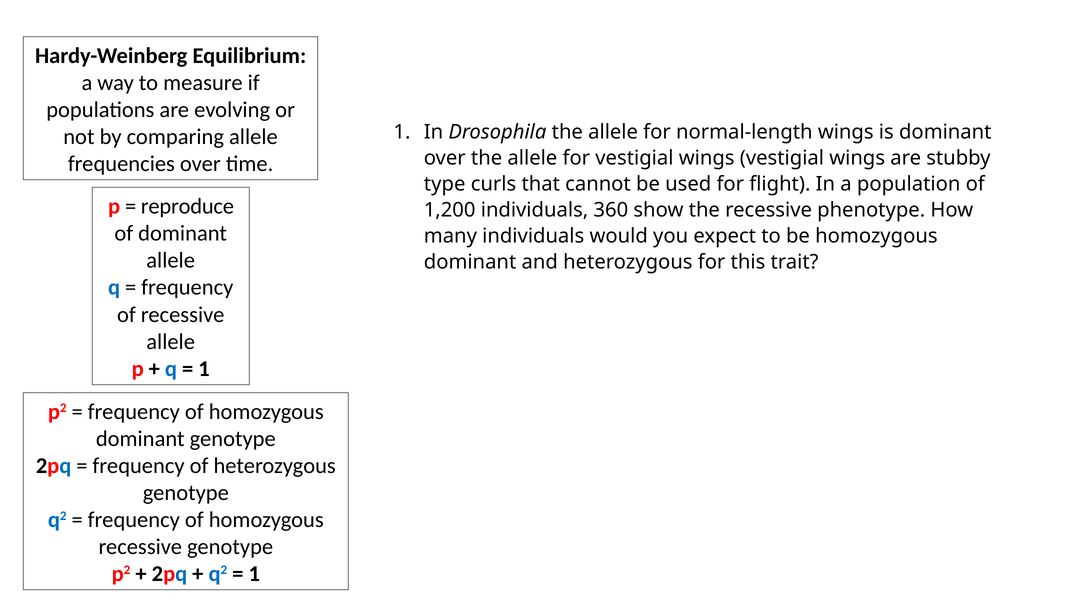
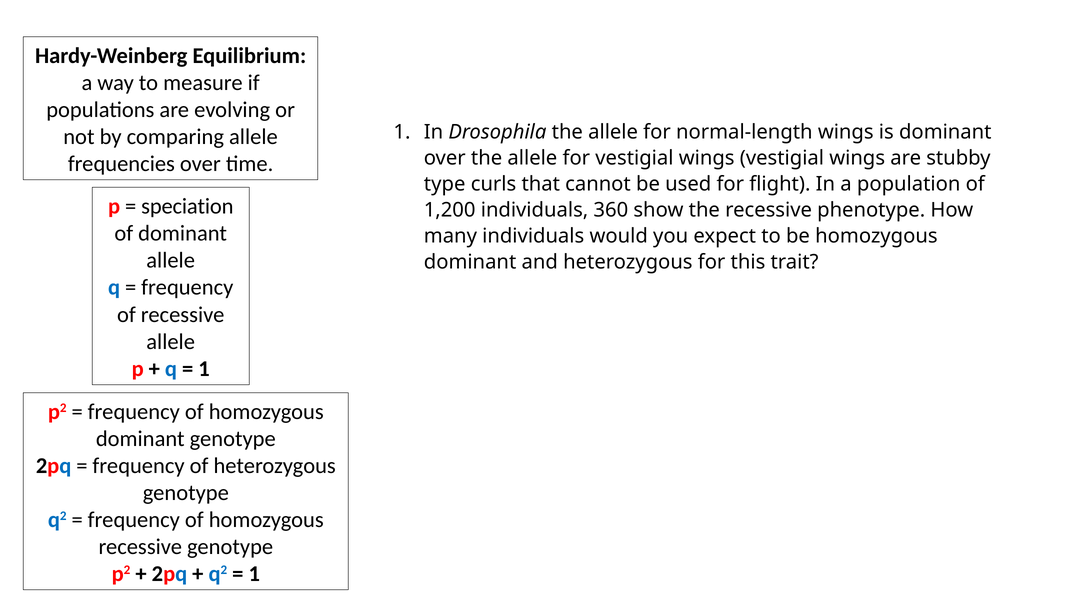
reproduce: reproduce -> speciation (187, 206)
